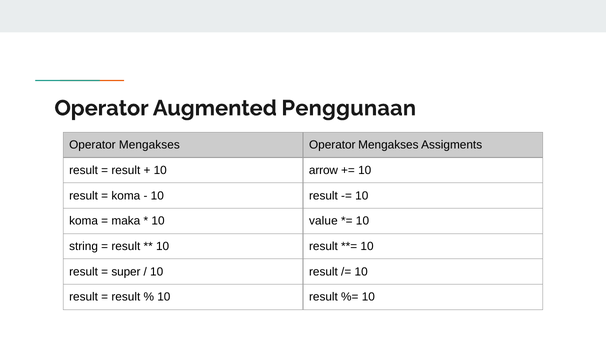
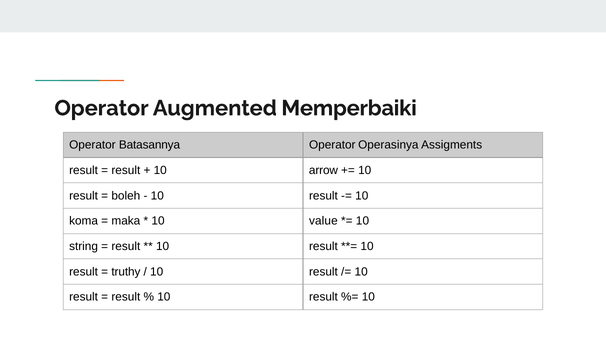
Penggunaan: Penggunaan -> Memperbaiki (349, 108)
Mengakses: Mengakses -> Batasannya (149, 145)
Mengakses: Mengakses -> Operasinya (388, 145)
koma: koma -> boleh (126, 196)
super: super -> truthy (126, 272)
